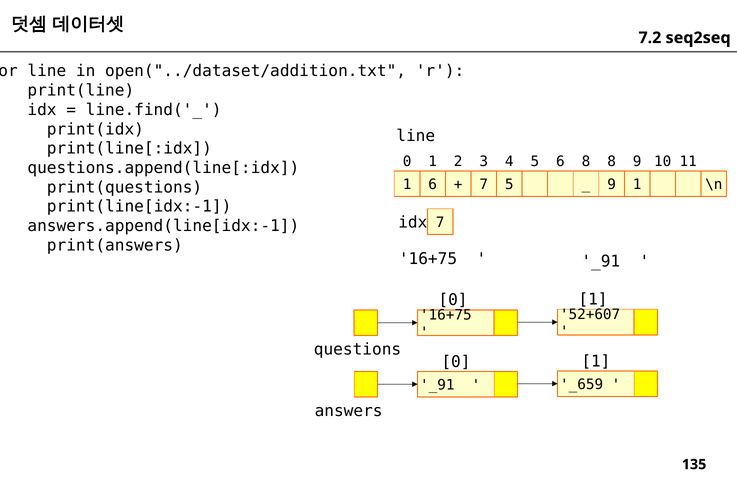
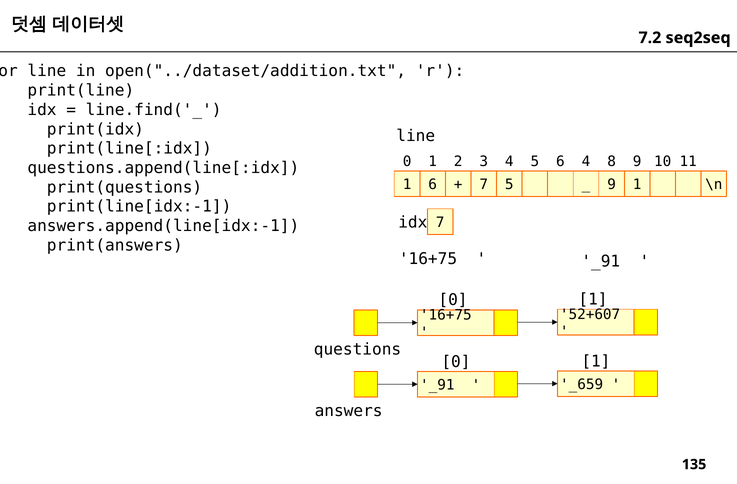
6 8: 8 -> 4 (586, 162)
